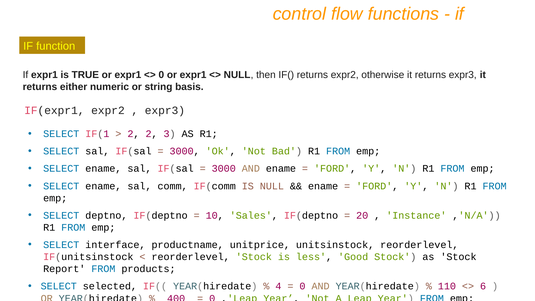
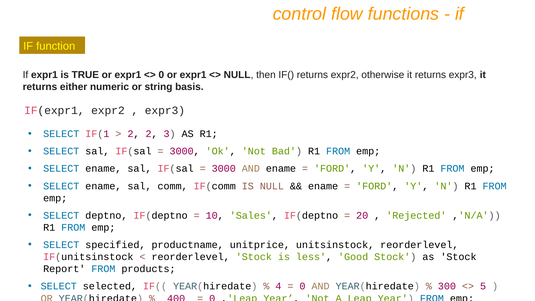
Instance: Instance -> Rejected (416, 215)
interface: interface -> specified (115, 245)
110: 110 -> 300 (447, 286)
6: 6 -> 5 (483, 286)
